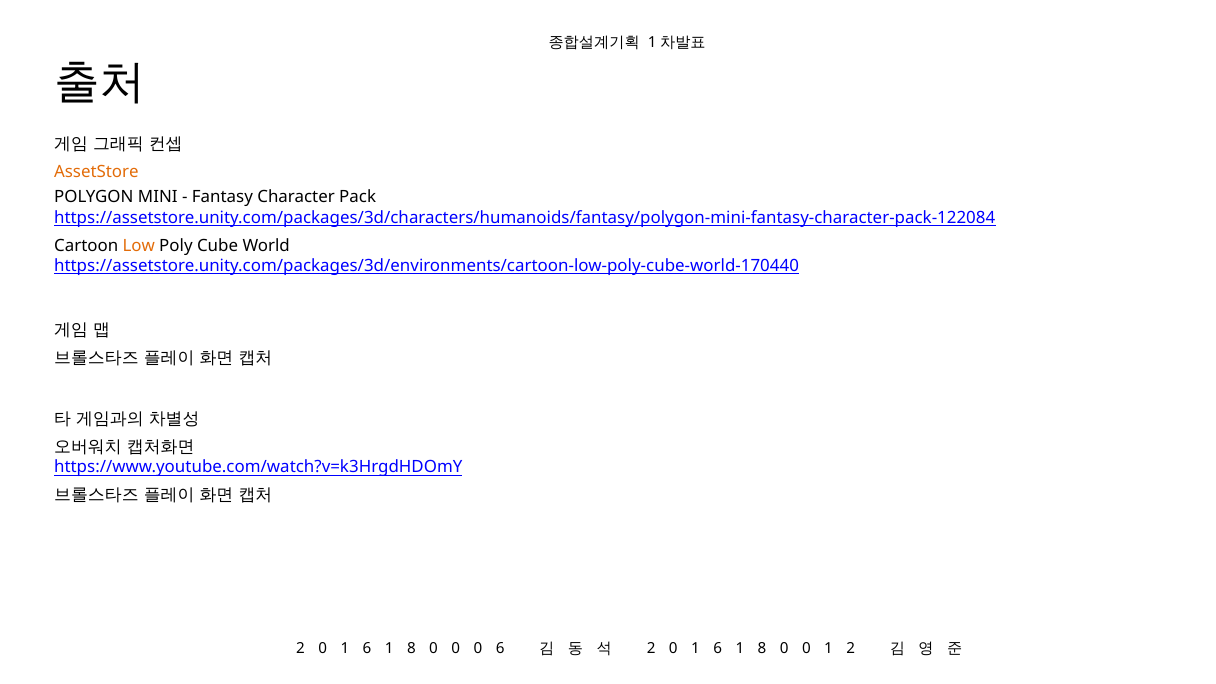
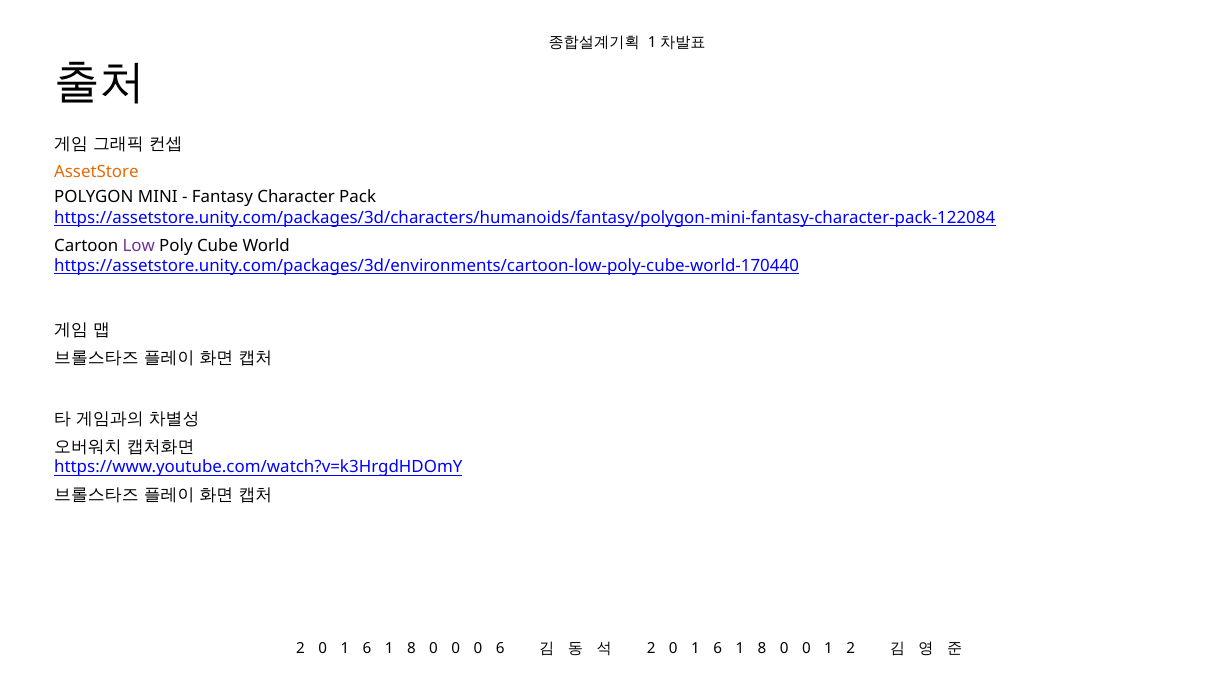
Low colour: orange -> purple (139, 246)
